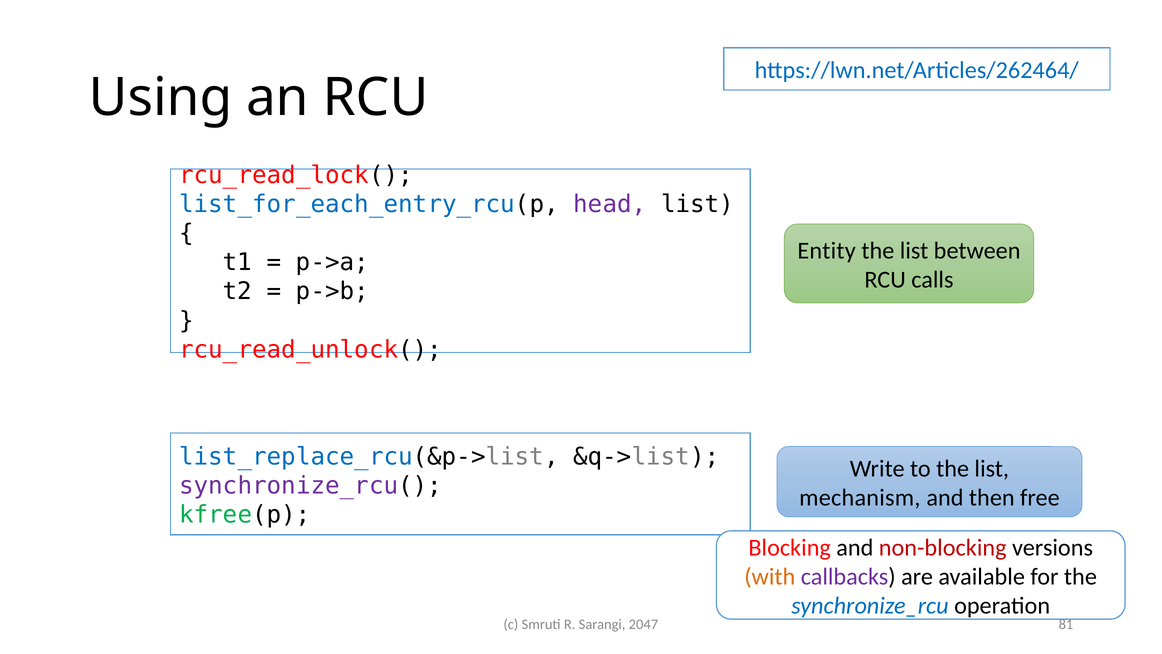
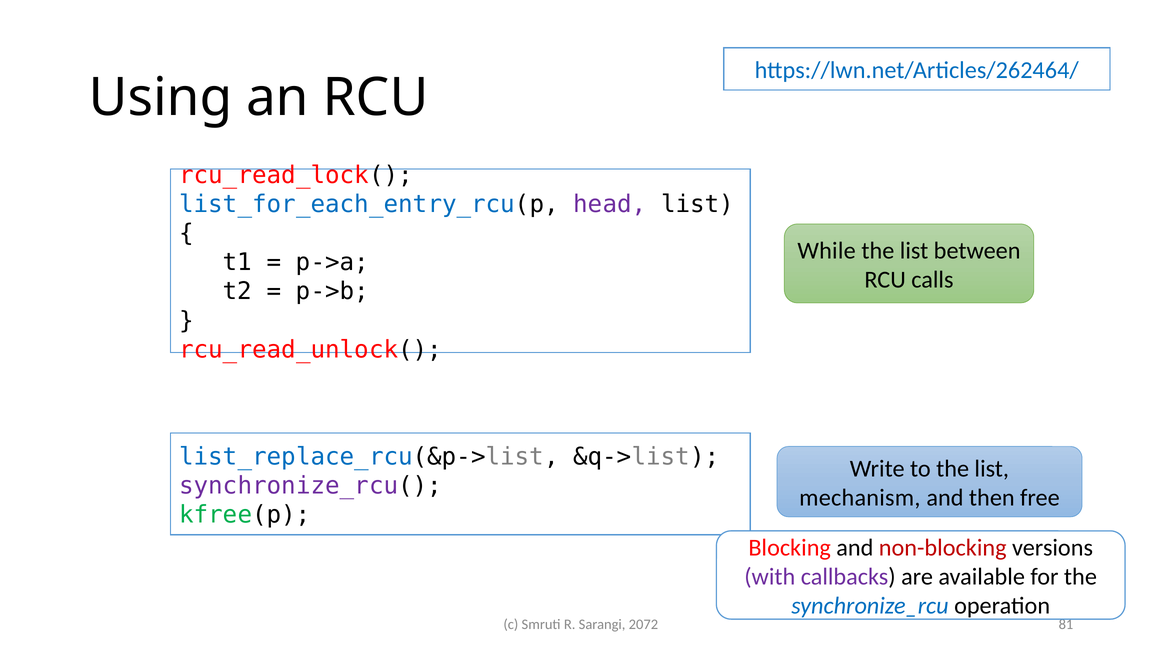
Entity: Entity -> While (827, 250)
with colour: orange -> purple (770, 576)
2047: 2047 -> 2072 (643, 624)
